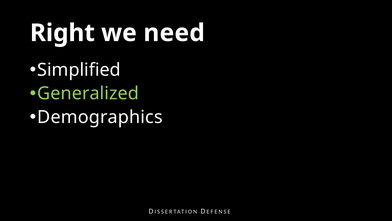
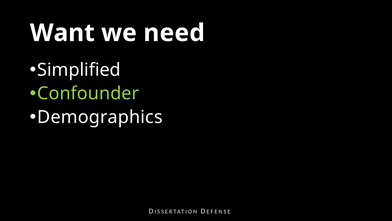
Right: Right -> Want (62, 33)
Generalized: Generalized -> Confounder (88, 93)
